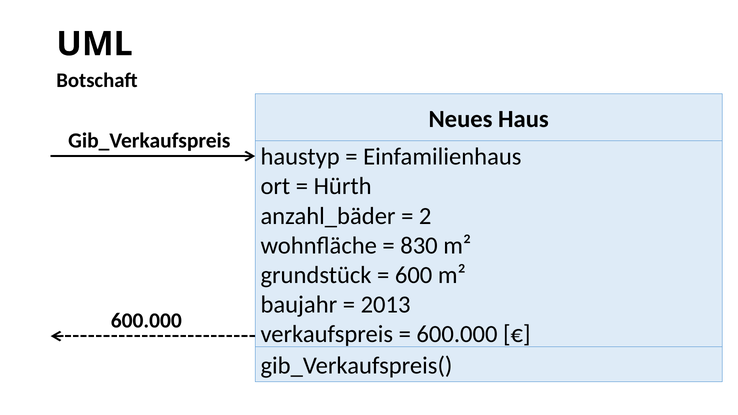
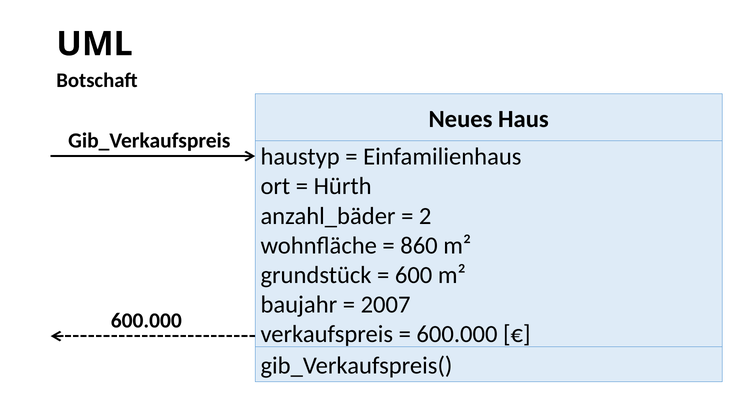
830: 830 -> 860 (419, 245)
2013: 2013 -> 2007 (386, 305)
